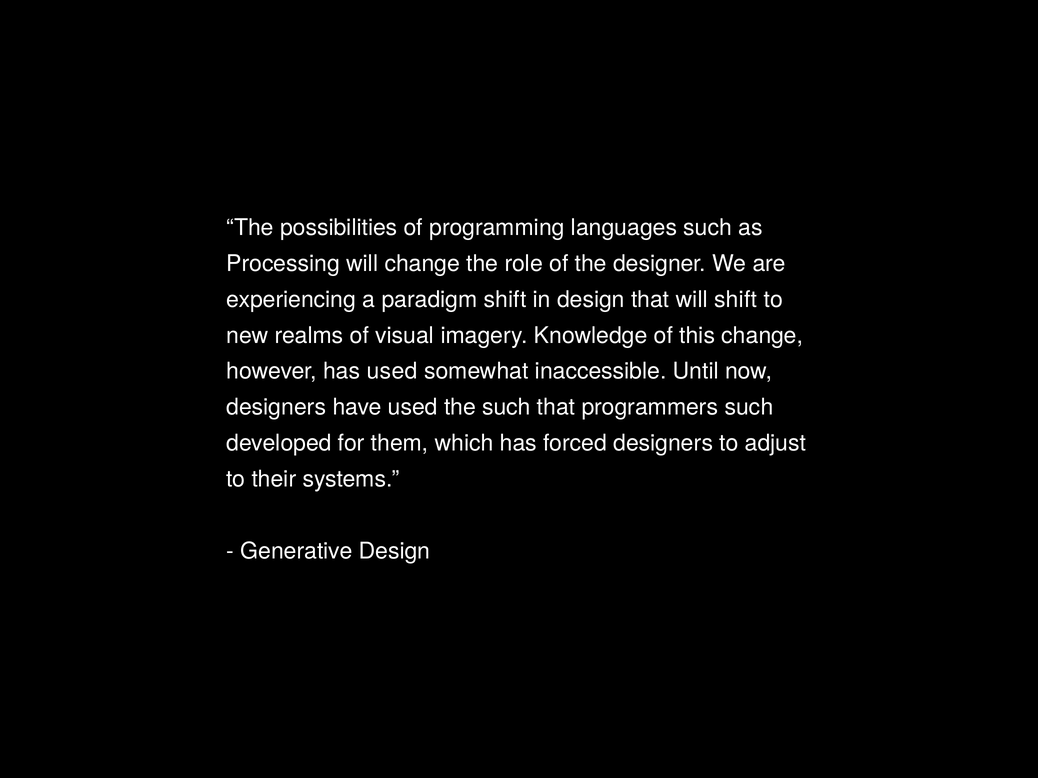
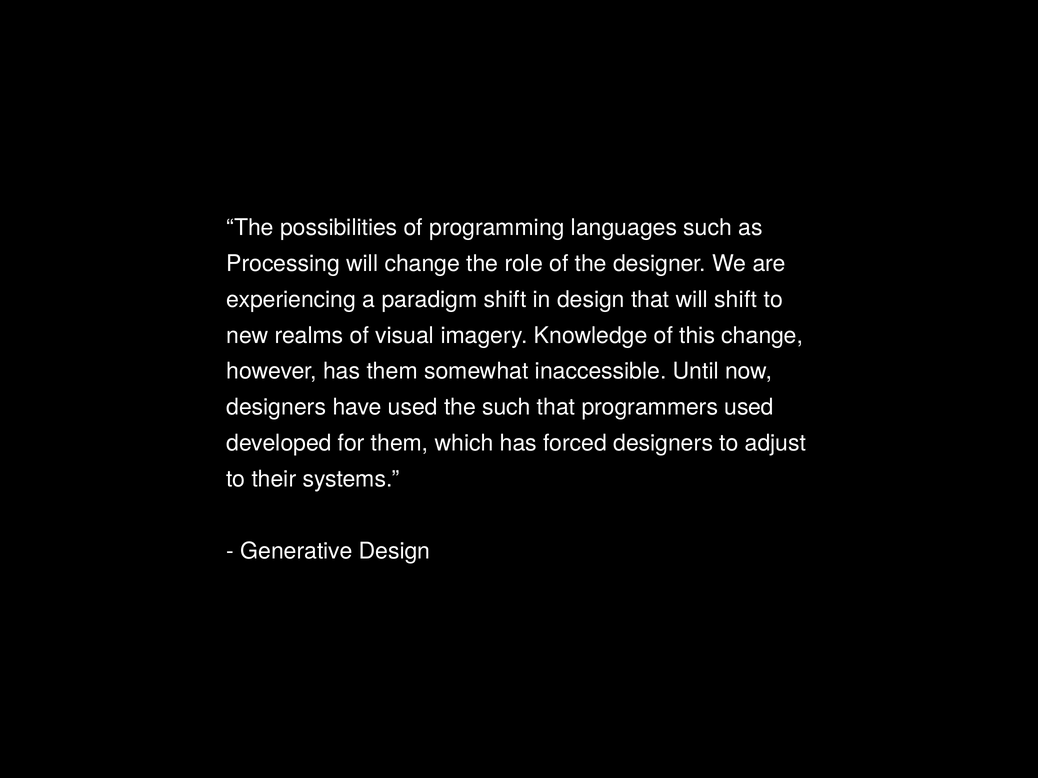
has used: used -> them (392, 372)
programmers such: such -> used (749, 408)
